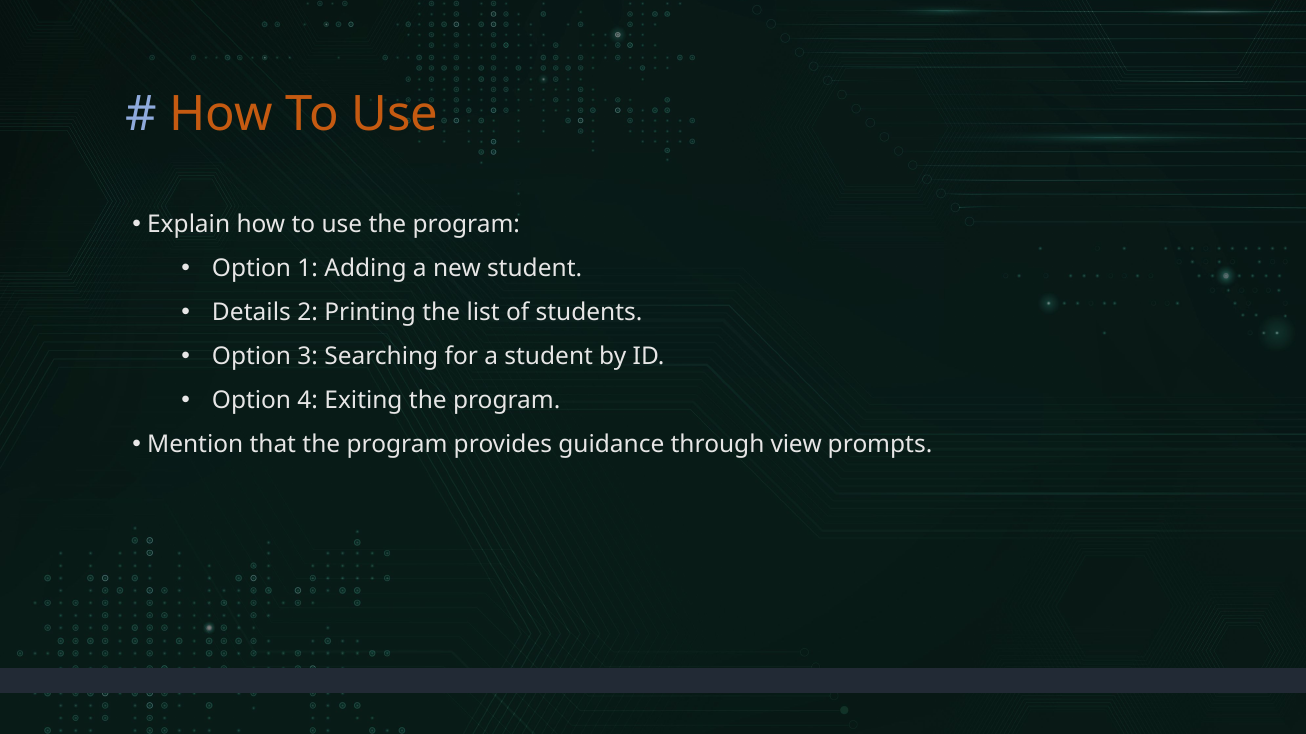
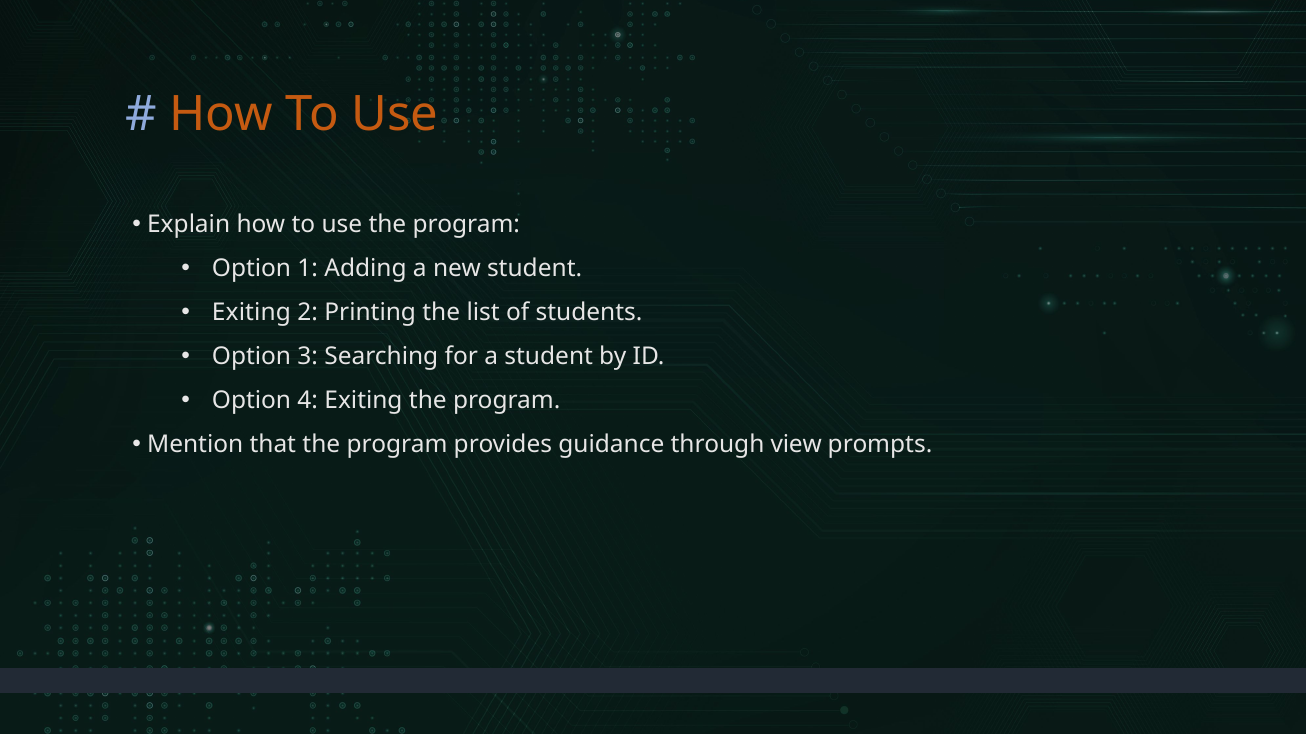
Details: Details -> Exiting (251, 313)
